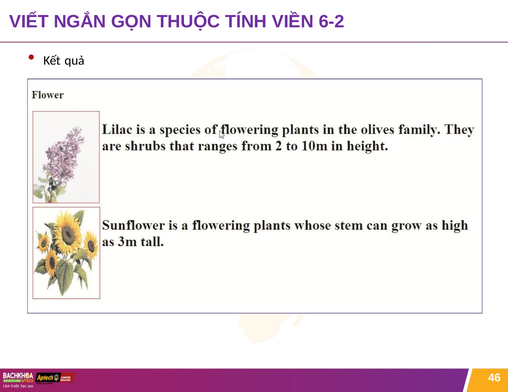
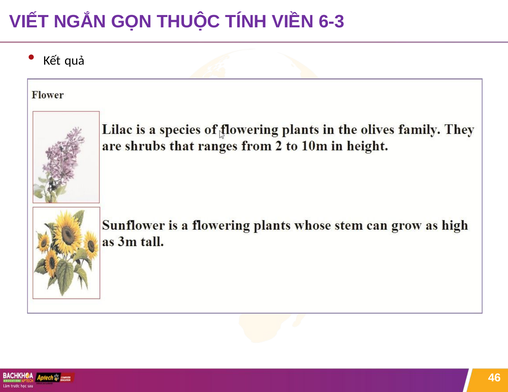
6-2: 6-2 -> 6-3 (332, 22)
